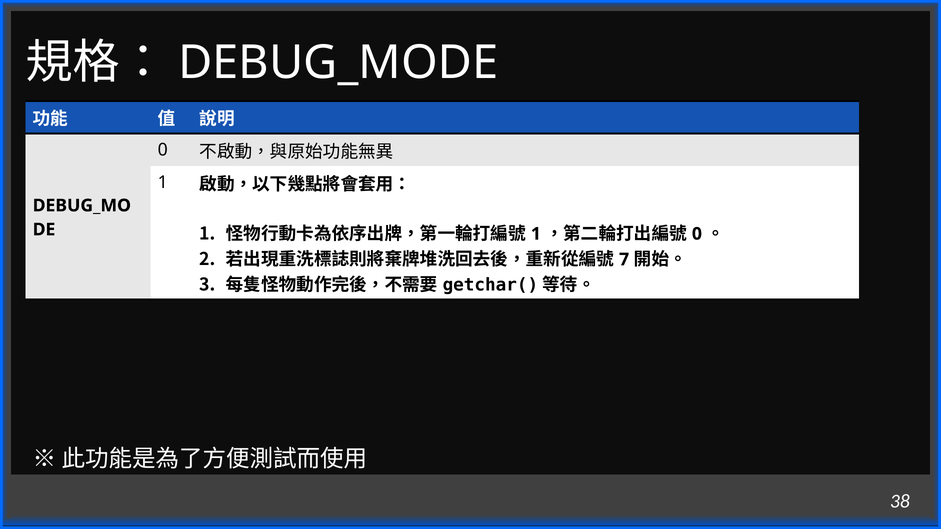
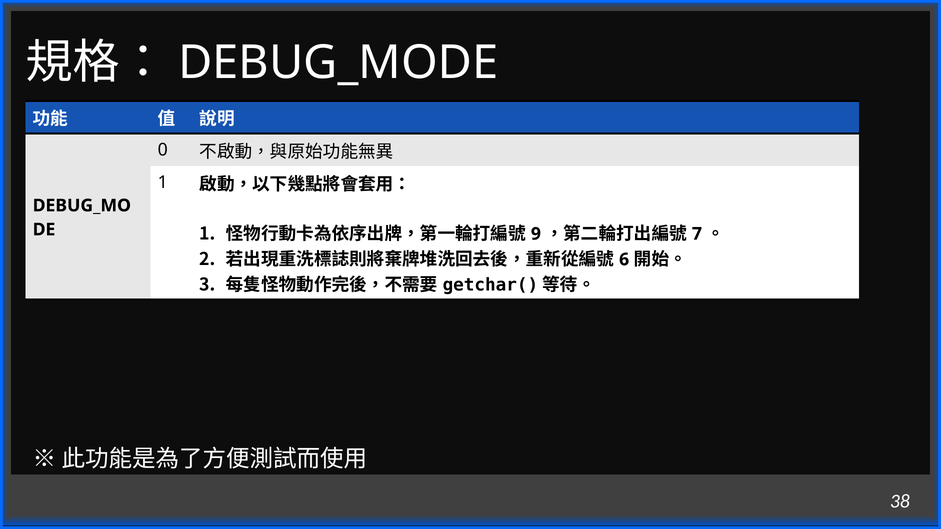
1: 1 -> 9 (536, 234)
0: 0 -> 7 (697, 234)
7: 7 -> 6 (624, 260)
